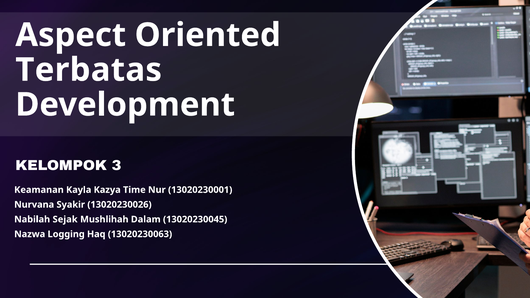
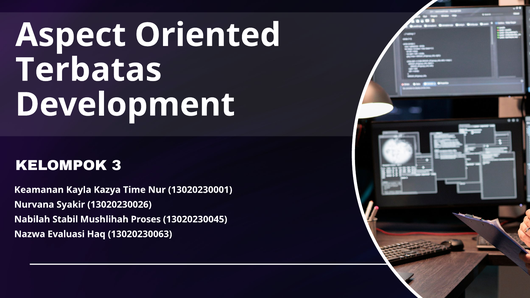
Sejak: Sejak -> Stabil (65, 219)
Dalam: Dalam -> Proses (146, 219)
Logging: Logging -> Evaluasi (66, 234)
